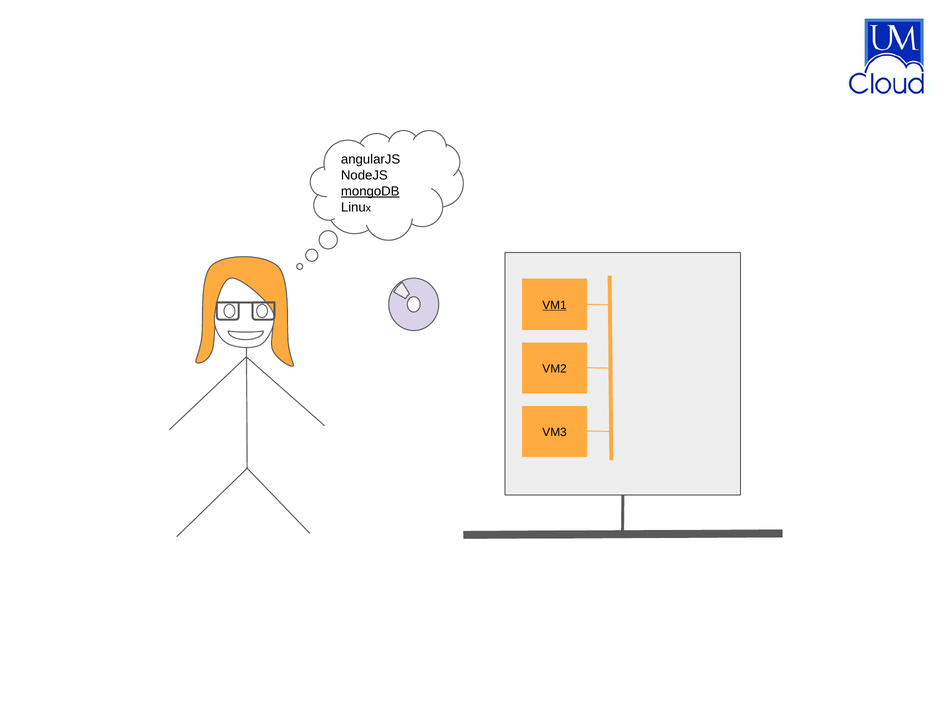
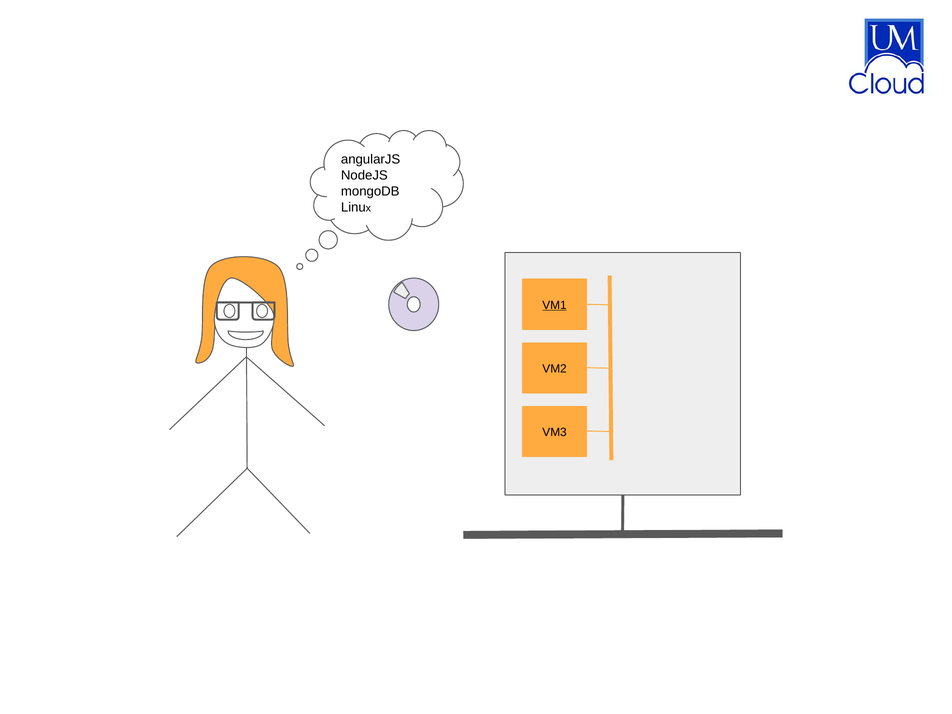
mongoDB underline: present -> none (370, 191)
